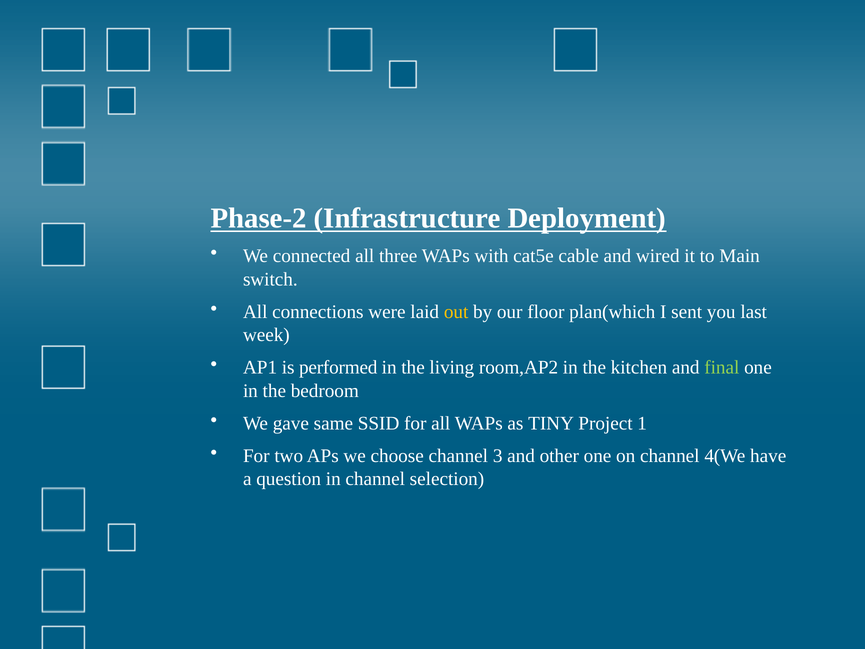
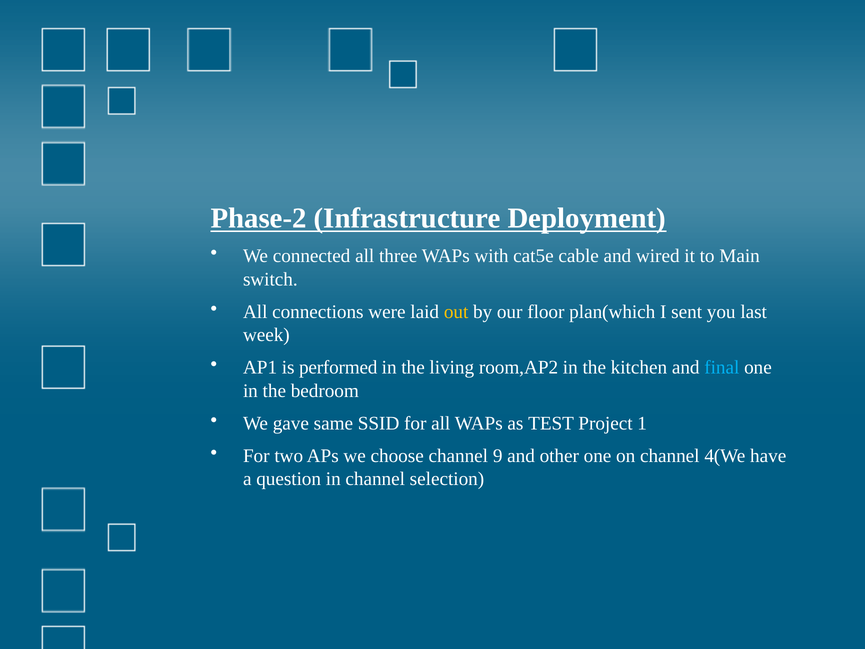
final colour: light green -> light blue (722, 367)
TINY: TINY -> TEST (551, 423)
3: 3 -> 9 (498, 456)
